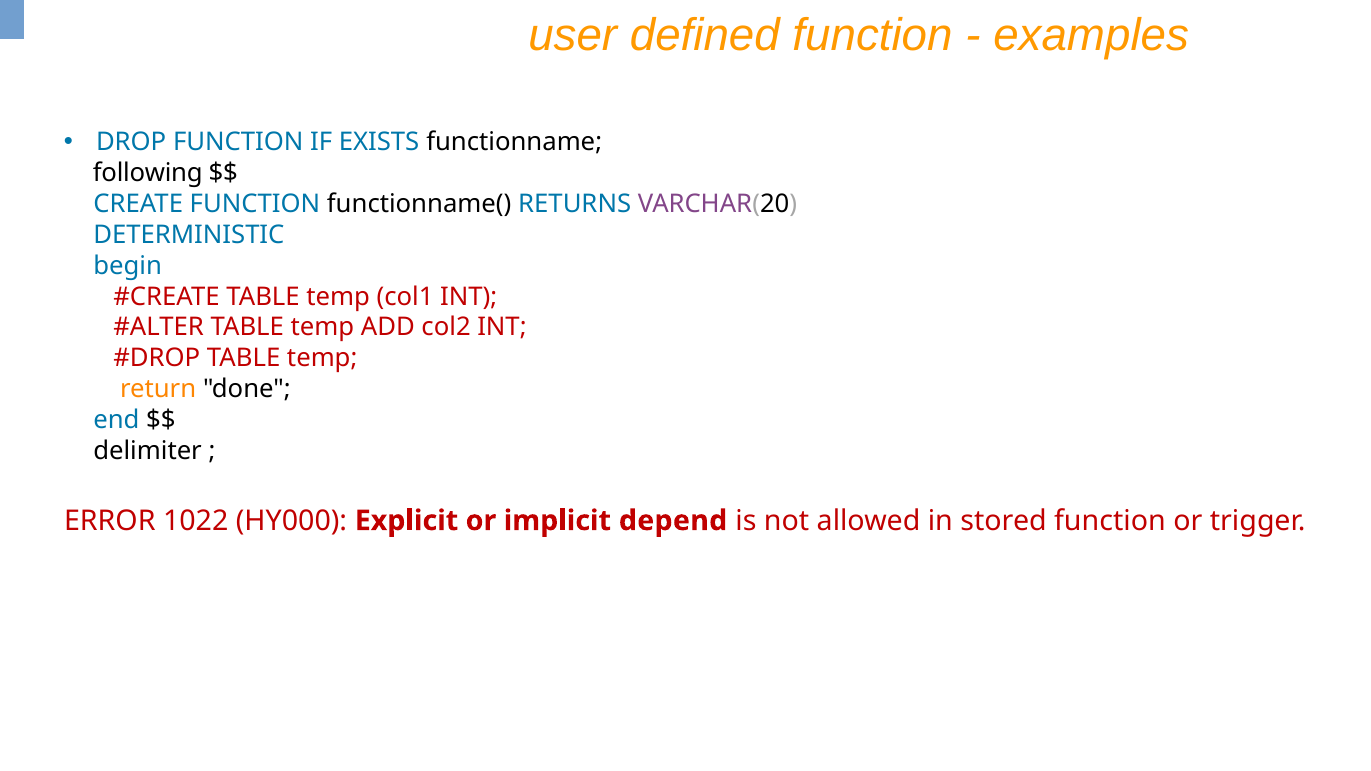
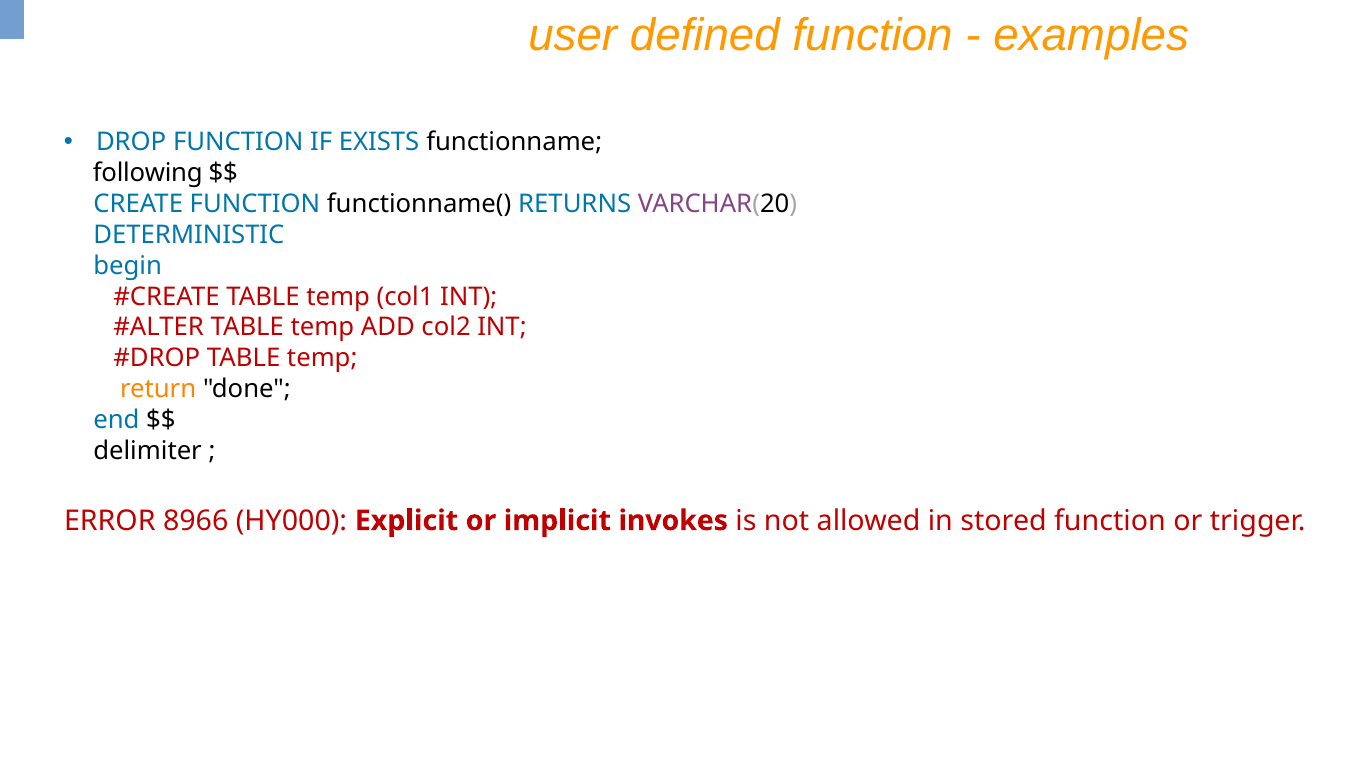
1022: 1022 -> 8966 (196, 521)
depend: depend -> invokes (673, 521)
